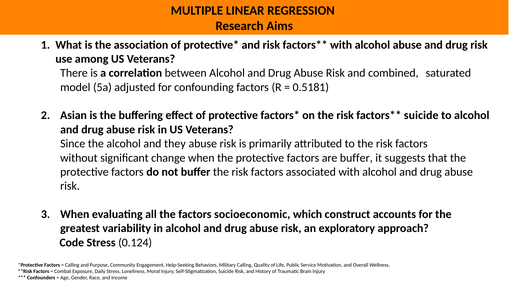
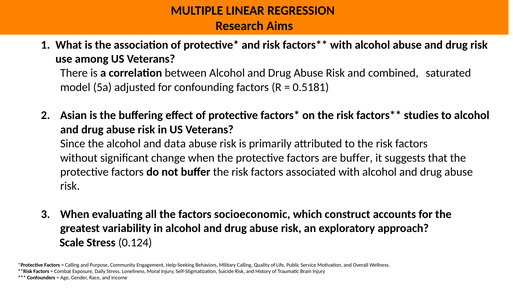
suicide: suicide -> studies (421, 115)
they: they -> data (175, 143)
Code: Code -> Scale (72, 242)
